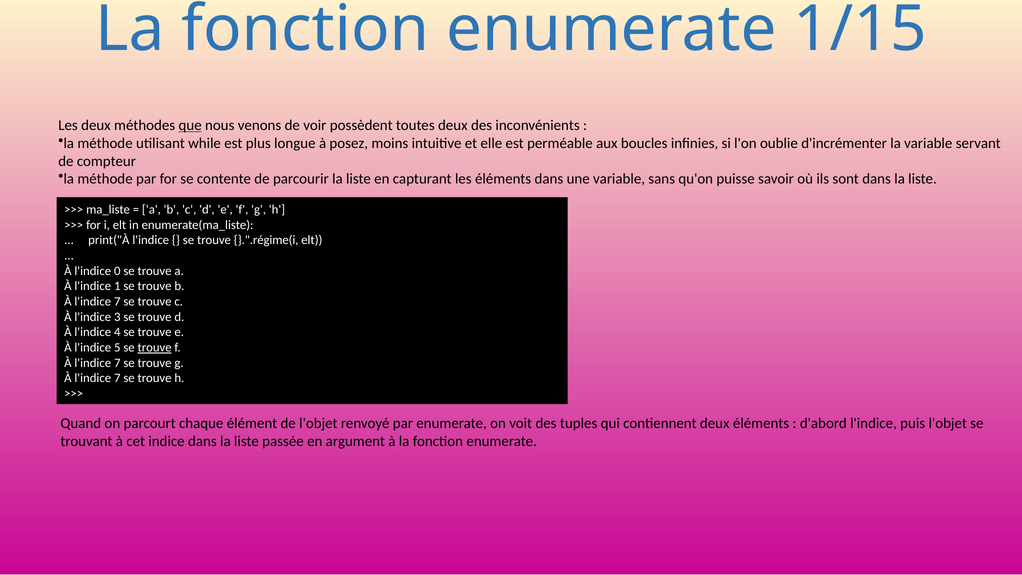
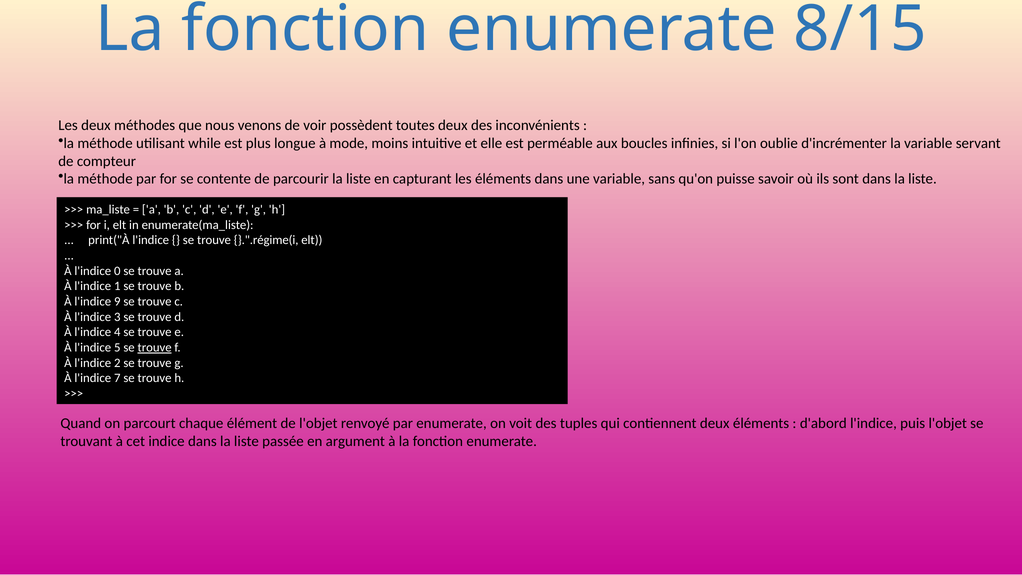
1/15: 1/15 -> 8/15 (860, 29)
que underline: present -> none (190, 125)
posez: posez -> mode (349, 143)
7: 7 -> 9 (117, 301)
7: 7 -> 2 (117, 363)
